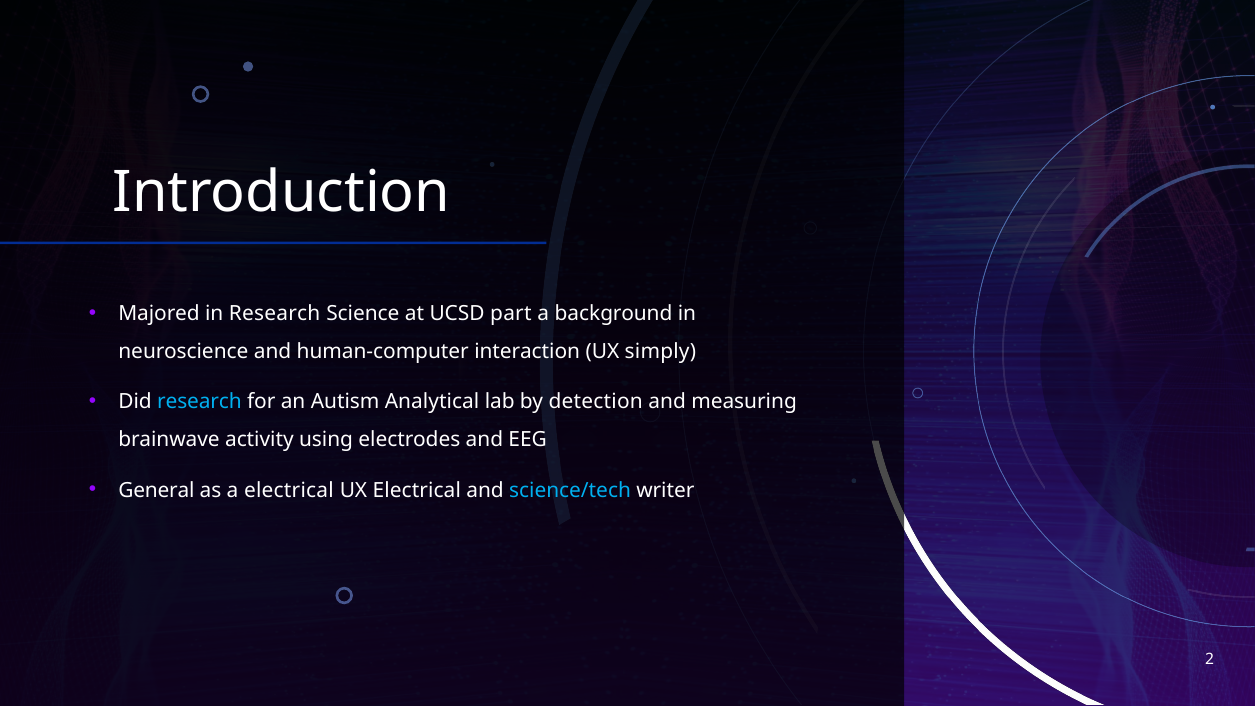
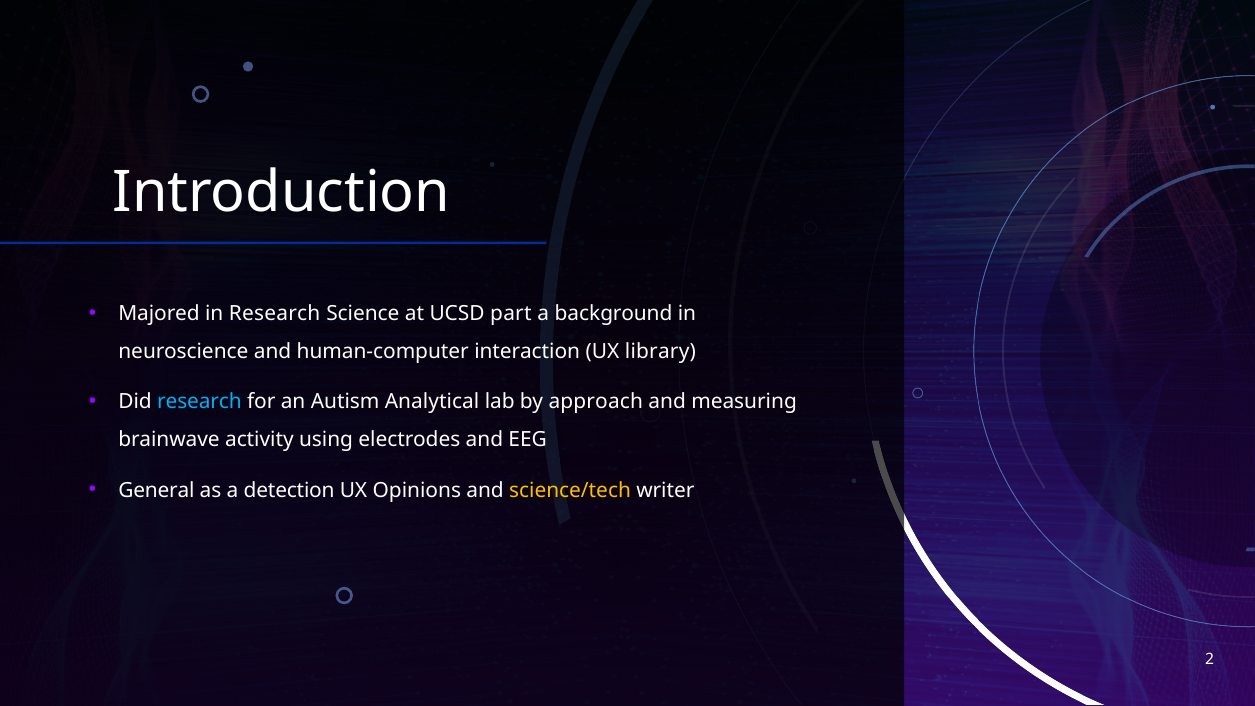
simply: simply -> library (660, 351)
detection: detection -> approach (596, 402)
a electrical: electrical -> detection (289, 490)
UX Electrical: Electrical -> Opinions (417, 490)
science/tech colour: light blue -> yellow (570, 490)
